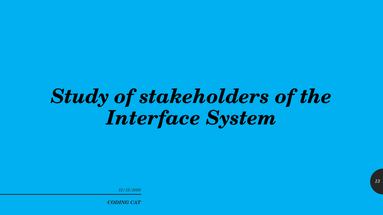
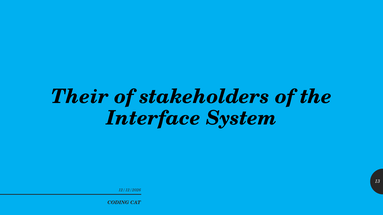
Study: Study -> Their (80, 97)
